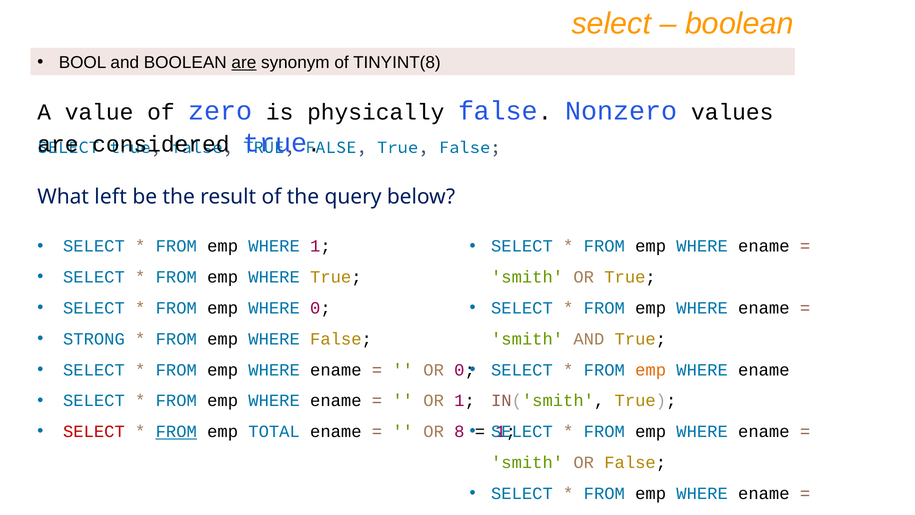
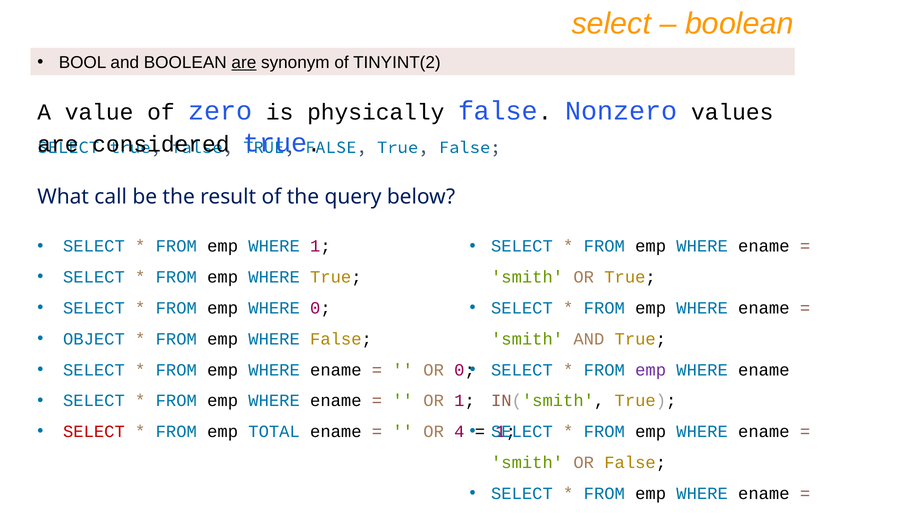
TINYINT(8: TINYINT(8 -> TINYINT(2 (397, 63)
left: left -> call (111, 197)
STRONG: STRONG -> OBJECT (94, 339)
emp colour: orange -> purple (651, 370)
FROM underline: present -> none (176, 431)
8: 8 -> 4 (459, 431)
